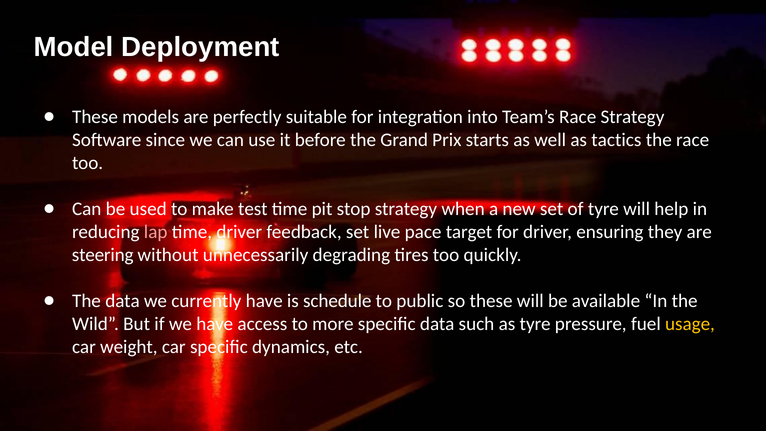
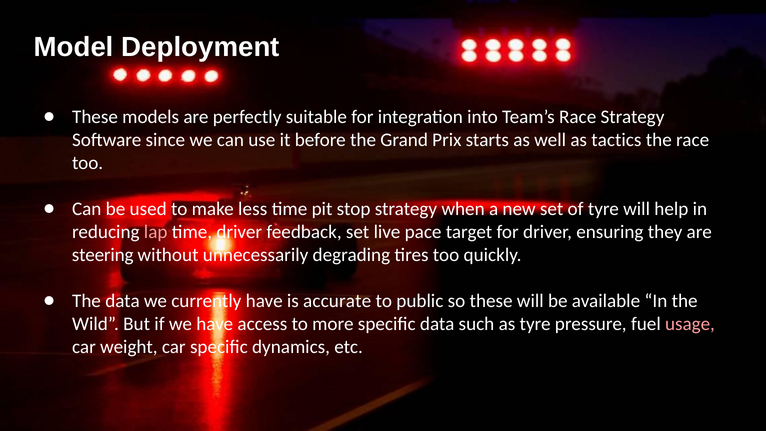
test: test -> less (253, 209)
schedule: schedule -> accurate (337, 301)
usage colour: yellow -> pink (690, 324)
